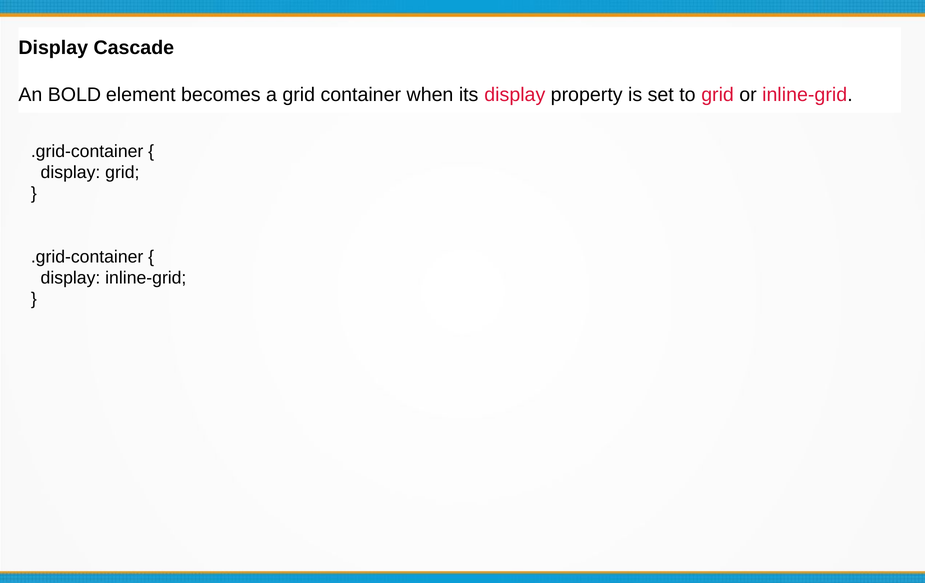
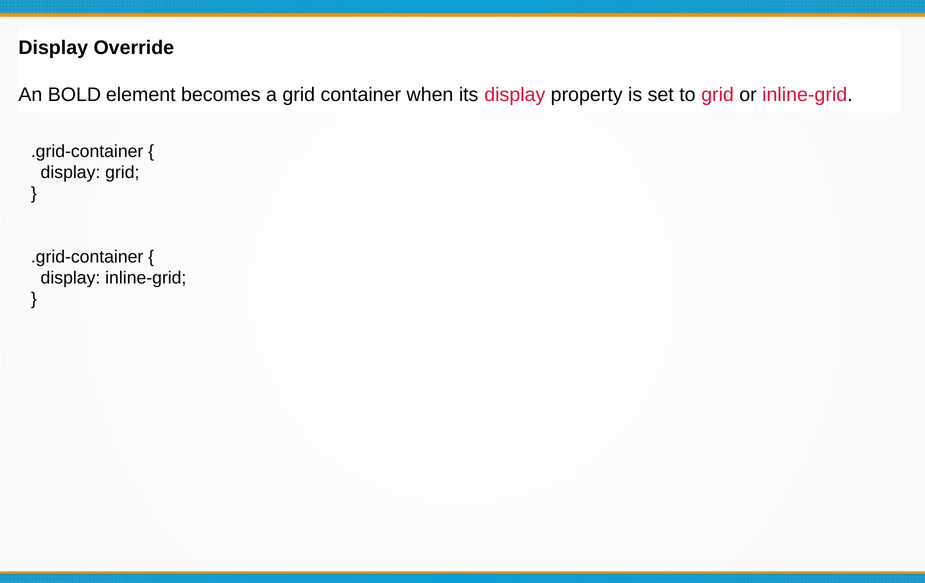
Cascade: Cascade -> Override (134, 48)
